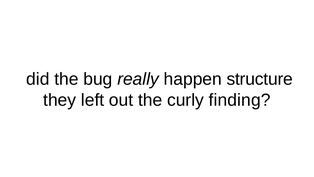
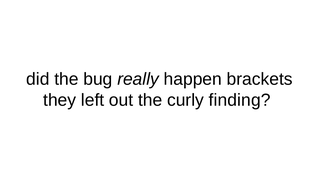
structure: structure -> brackets (260, 79)
